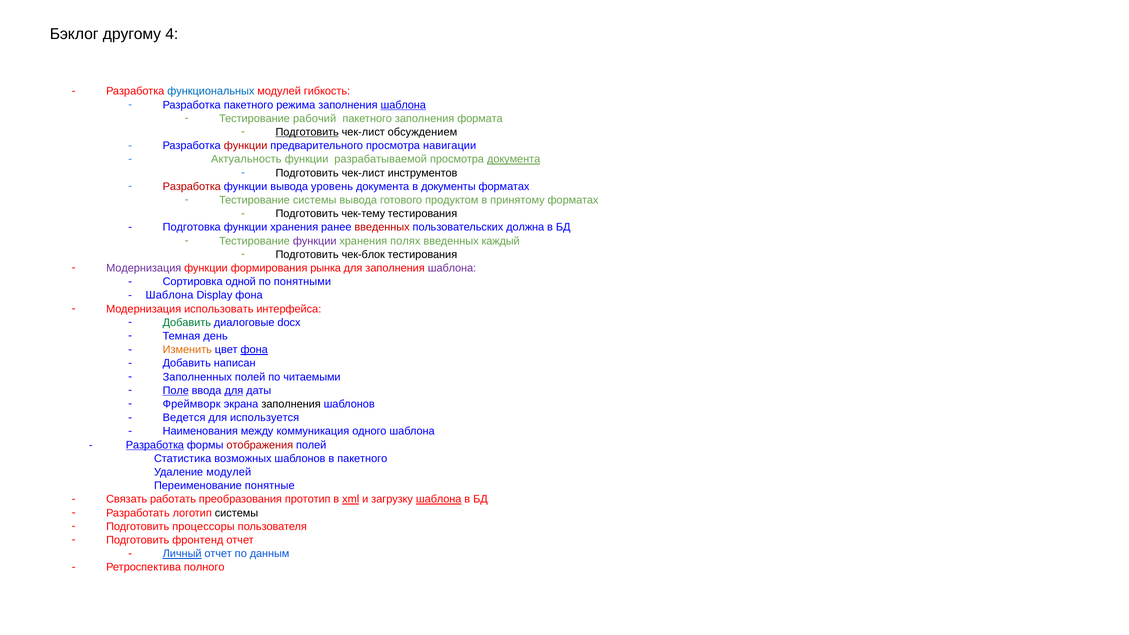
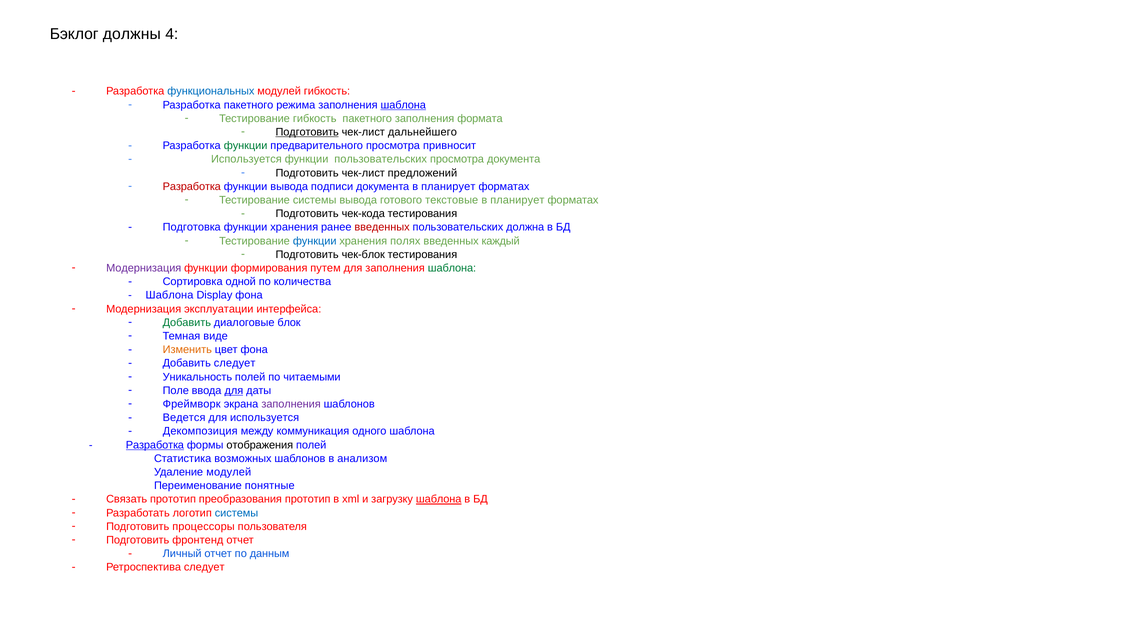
другому: другому -> должны (132, 34)
Тестирование рабочий: рабочий -> гибкость (315, 119)
обсуждением: обсуждением -> дальнейшего (422, 132)
функции colour: red -> green (246, 146)
навигации: навигации -> привносит (450, 146)
Актуальность: Актуальность -> Используется (246, 159)
функции разрабатываемой: разрабатываемой -> пользовательских (381, 159)
документа underline: present -> none (514, 159)
инструментов: инструментов -> предложений (422, 173)
уровень: уровень -> подписи (332, 187)
документа в документы: документы -> планирует (448, 187)
продуктом: продуктом -> текстовые (452, 200)
принятому: принятому -> планирует (517, 200)
чек-тему: чек-тему -> чек-кода (363, 214)
функции colour: purple -> blue (315, 241)
рынка: рынка -> путем (326, 268)
шаблона colour: purple -> green (452, 268)
понятными: понятными -> количества (302, 282)
использовать: использовать -> эксплуатации (219, 309)
docx: docx -> блок (289, 323)
день: день -> виде (216, 336)
фона underline: present -> none (254, 350)
Добавить написан: написан -> следует (235, 363)
Заполненных: Заполненных -> Уникальность (197, 377)
Поле underline: present -> none (176, 391)
заполнения colour: black -> purple (291, 404)
Наименования: Наименования -> Декомпозиция (200, 431)
отображения colour: red -> black (260, 445)
в пакетного: пакетного -> анализом (362, 459)
Связать работать: работать -> прототип (173, 499)
xml underline: present -> none (351, 499)
системы colour: black -> blue (237, 513)
Личный underline: present -> none (182, 554)
Ретроспектива полного: полного -> следует (204, 567)
